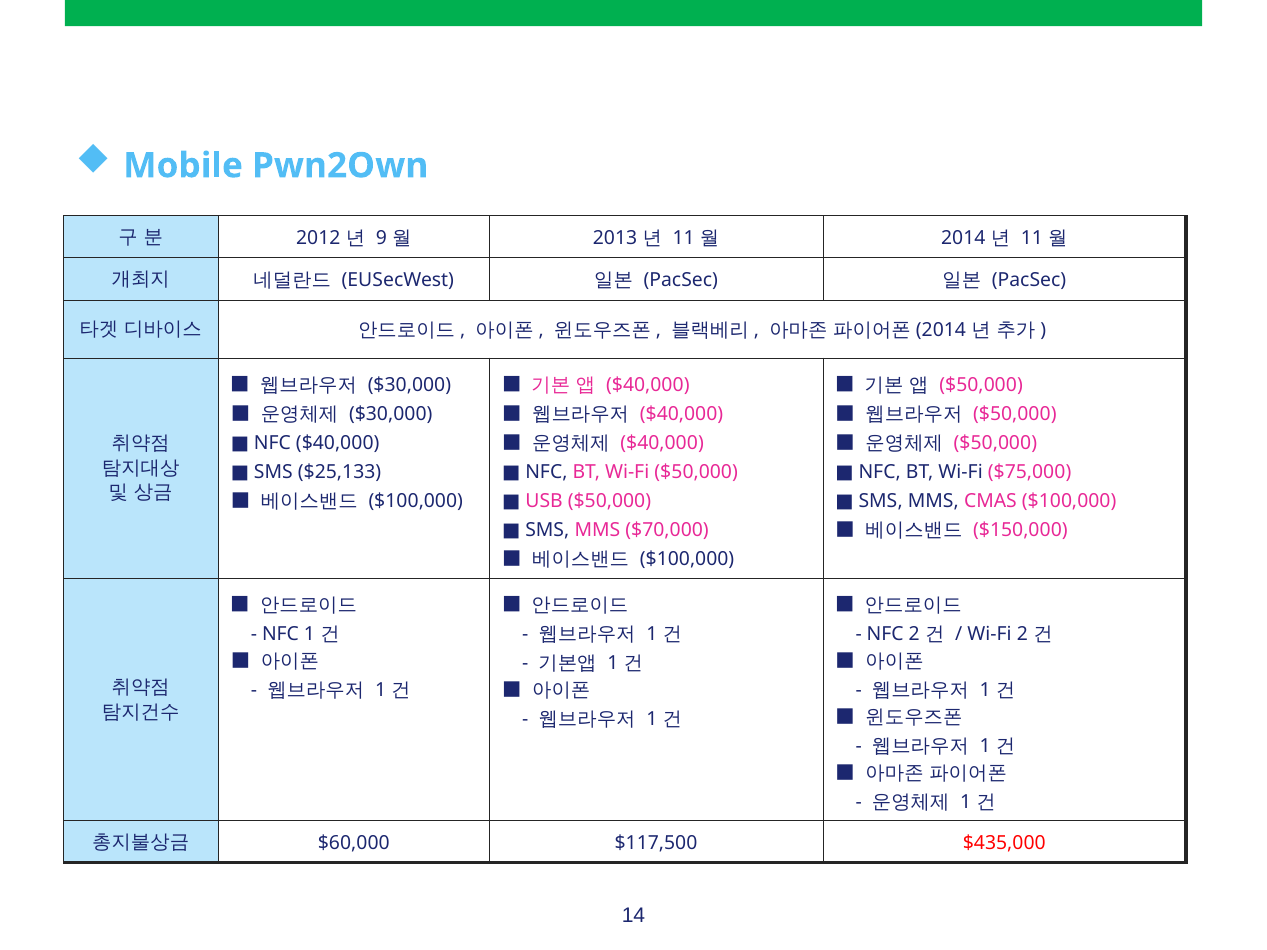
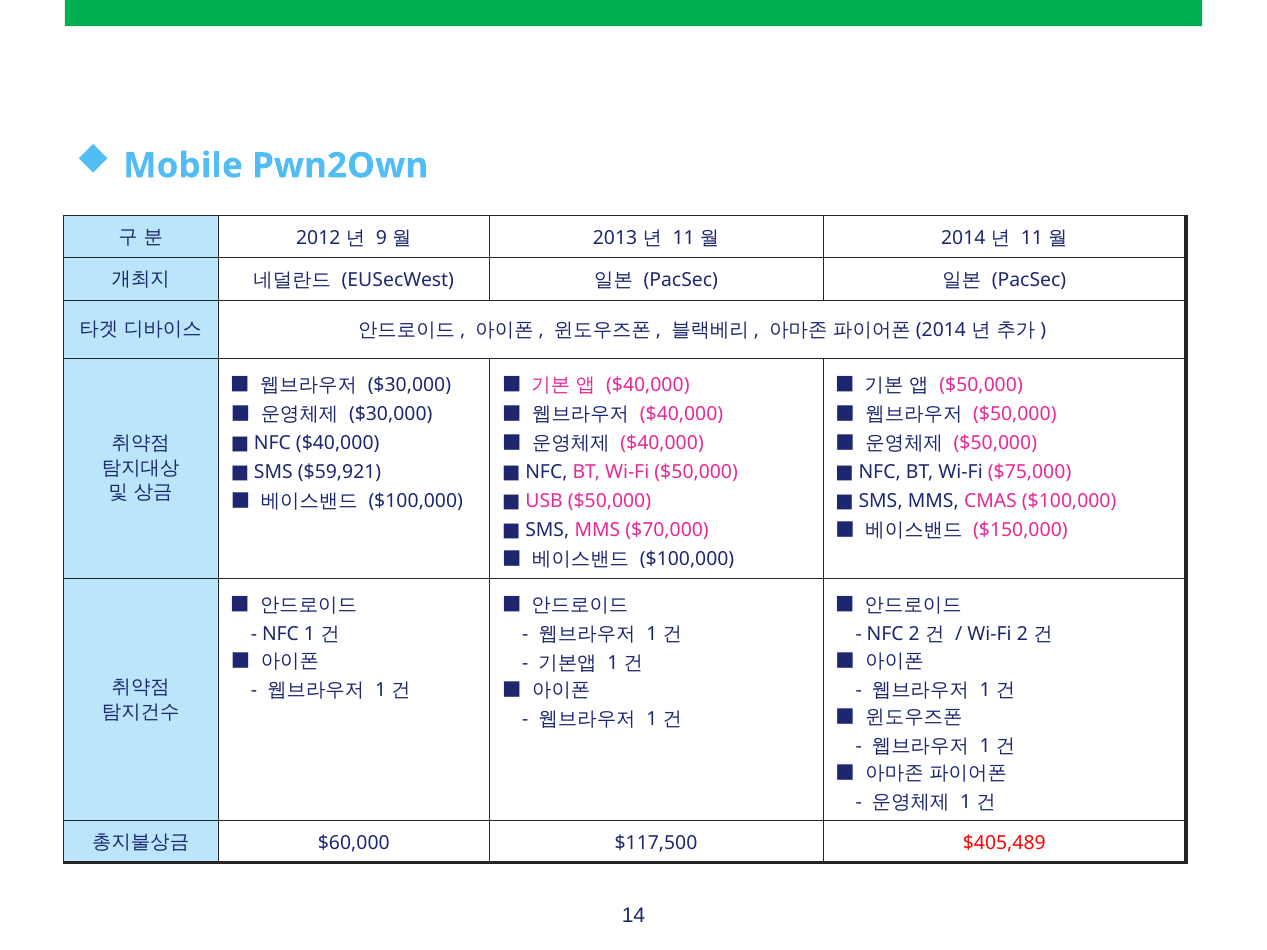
$25,133: $25,133 -> $59,921 (340, 472)
$435,000: $435,000 -> $405,489 (1004, 843)
